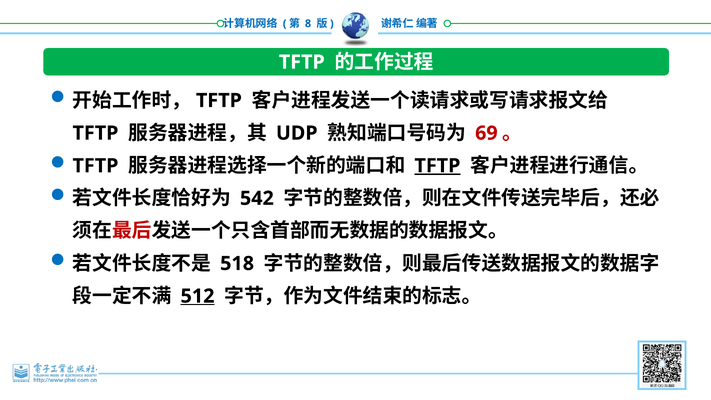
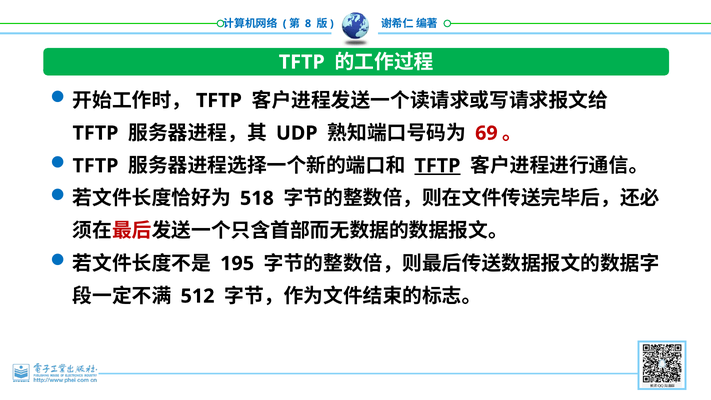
542: 542 -> 518 (257, 198)
518: 518 -> 195 (237, 263)
512 underline: present -> none (198, 296)
